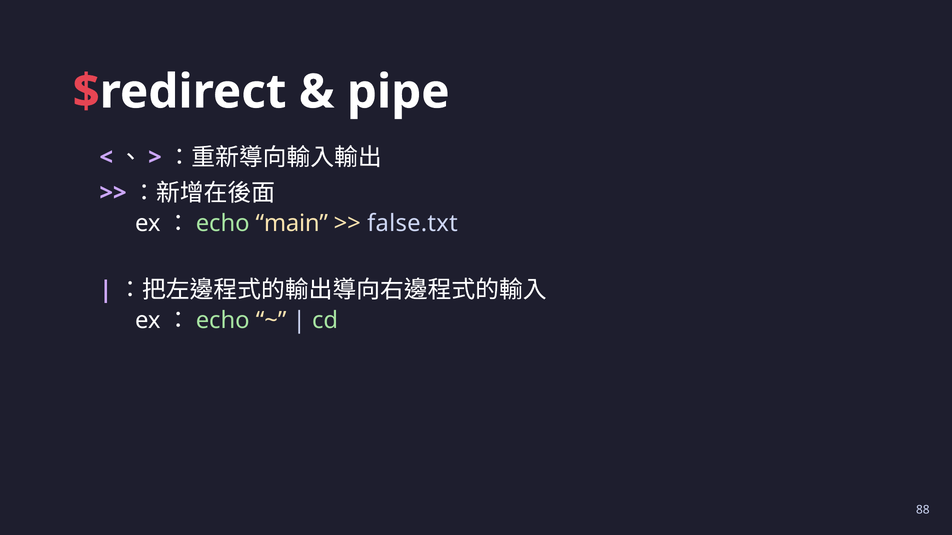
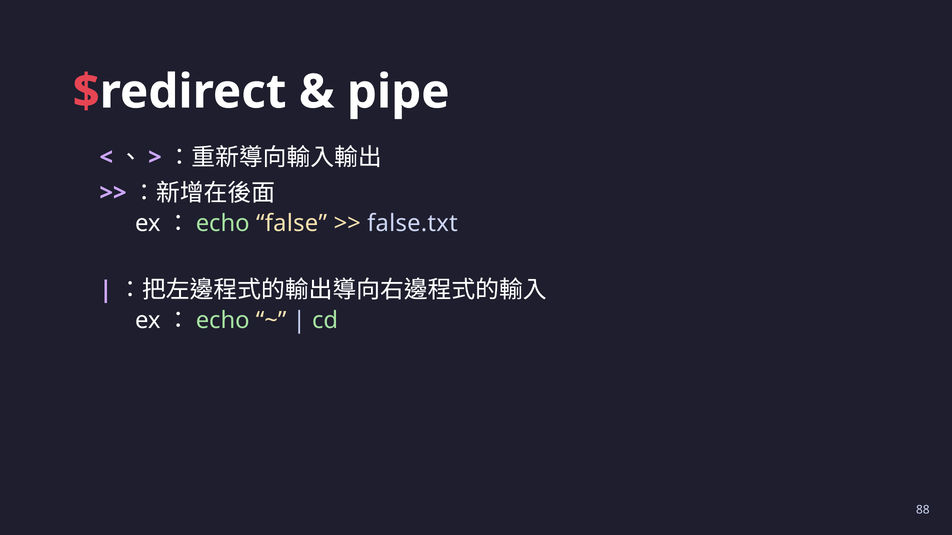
main: main -> false (292, 224)
